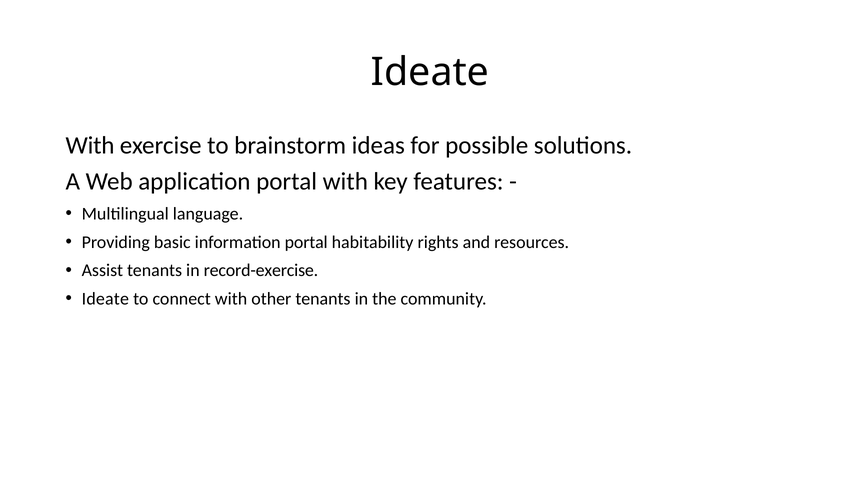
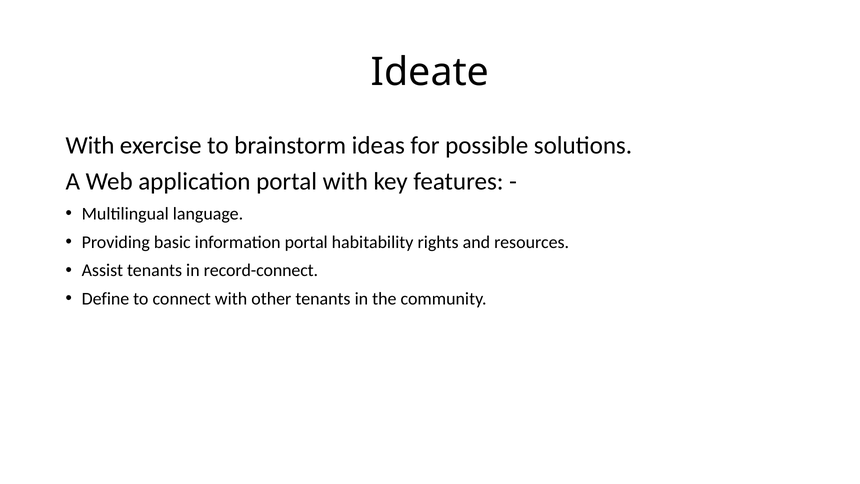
record-exercise: record-exercise -> record-connect (261, 270)
Ideate: Ideate -> Define (105, 299)
